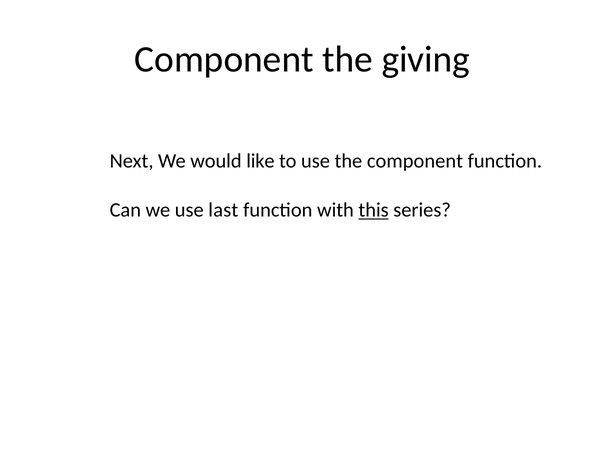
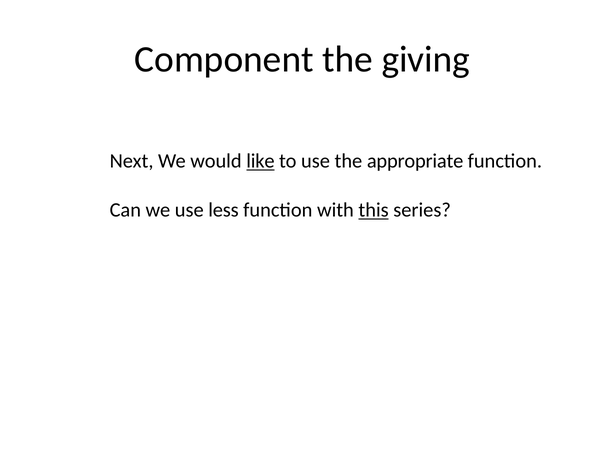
like underline: none -> present (260, 161)
the component: component -> appropriate (415, 161)
last: last -> less (224, 210)
